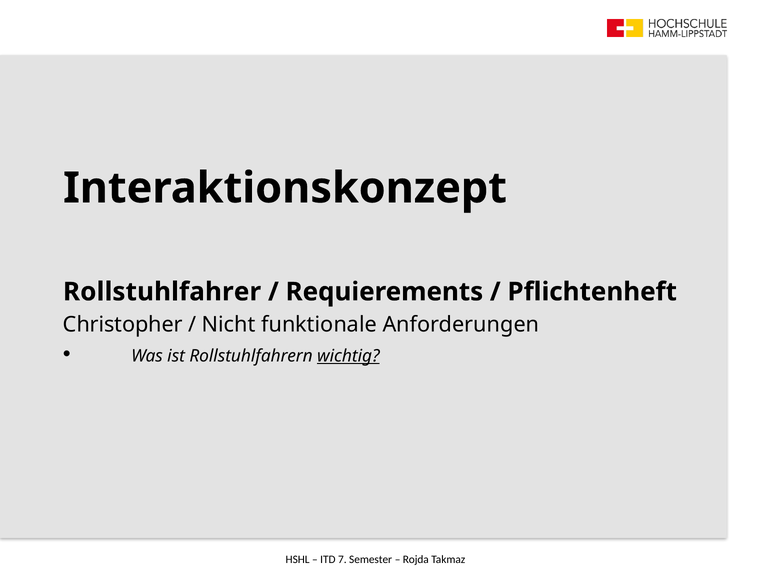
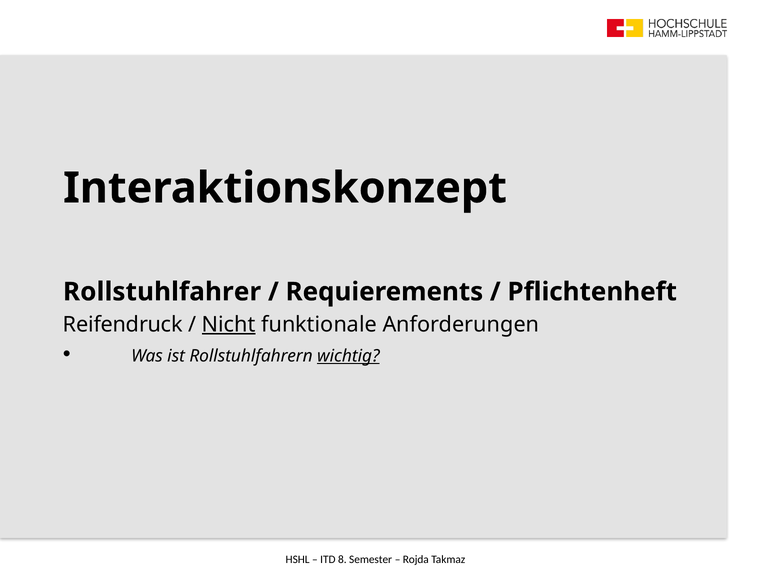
Christopher: Christopher -> Reifendruck (123, 325)
Nicht underline: none -> present (229, 325)
7: 7 -> 8 (342, 560)
